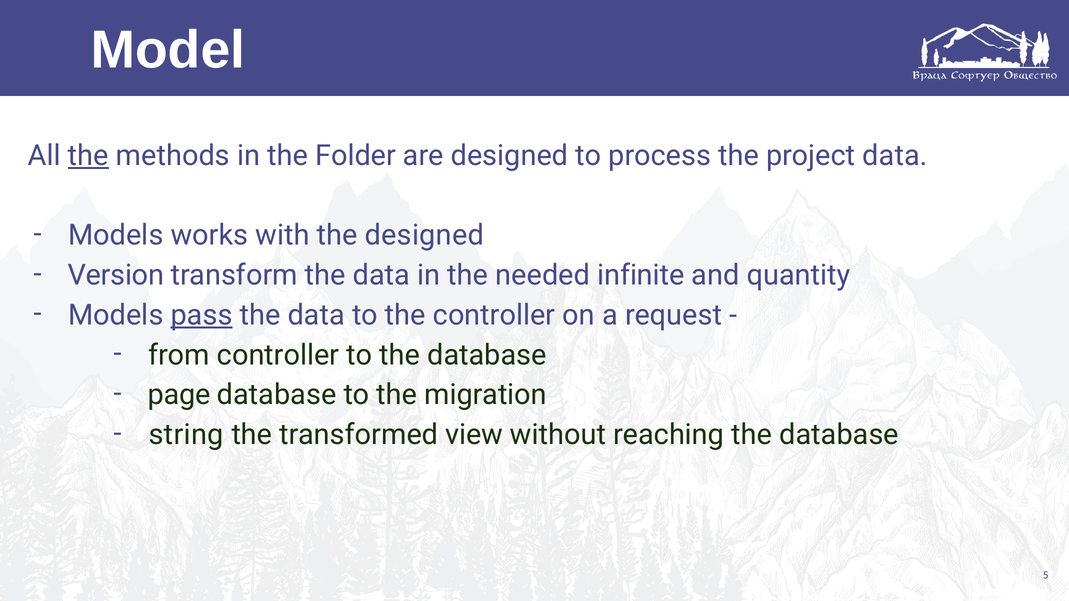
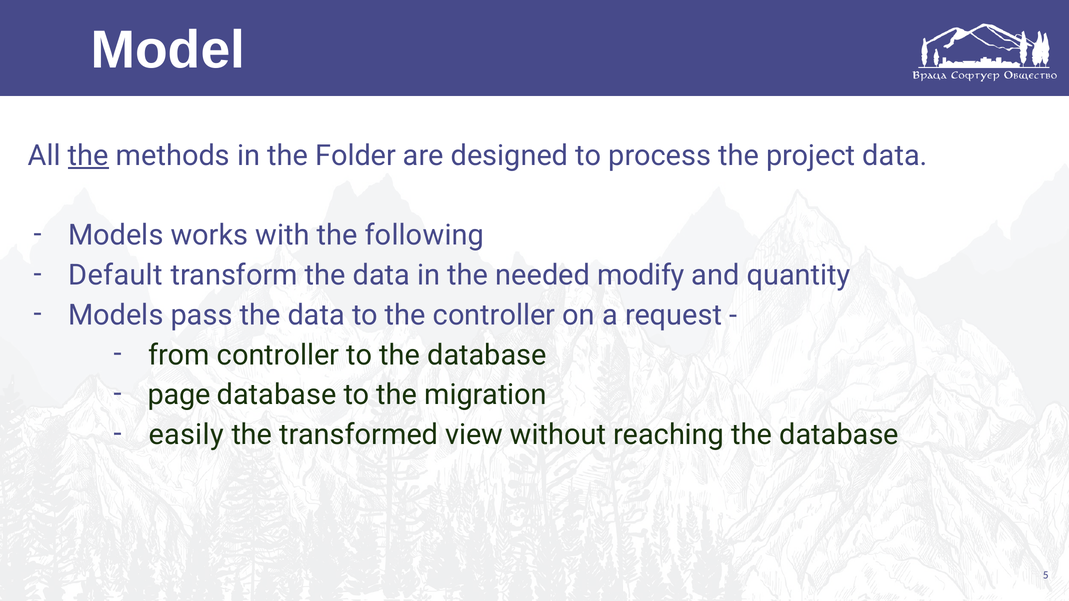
the designed: designed -> following (424, 235)
Version: Version -> Default (116, 275)
infinite: infinite -> modify (641, 275)
pass underline: present -> none (202, 315)
string: string -> easily (186, 435)
